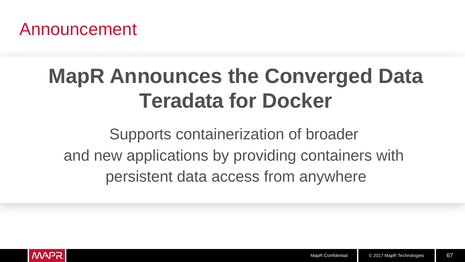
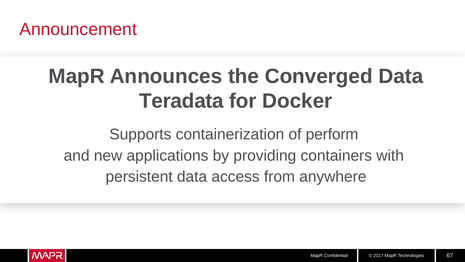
broader: broader -> perform (332, 134)
